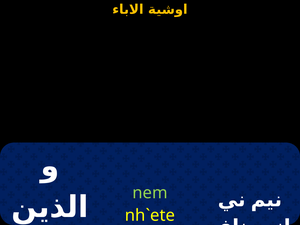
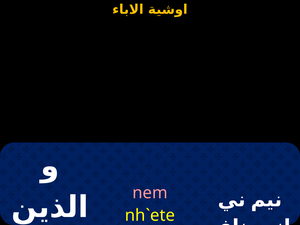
nem colour: light green -> pink (150, 193)
